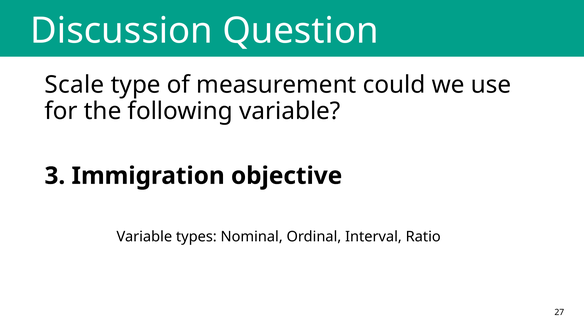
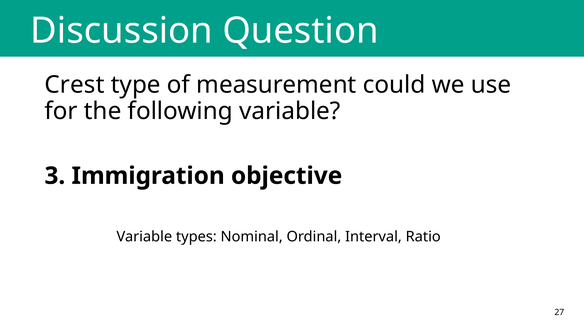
Scale: Scale -> Crest (74, 85)
